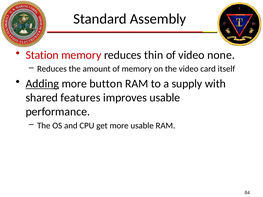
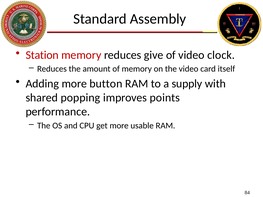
thin: thin -> give (154, 55)
none: none -> clock (221, 55)
Adding underline: present -> none (42, 84)
features: features -> popping (80, 98)
improves usable: usable -> points (165, 98)
